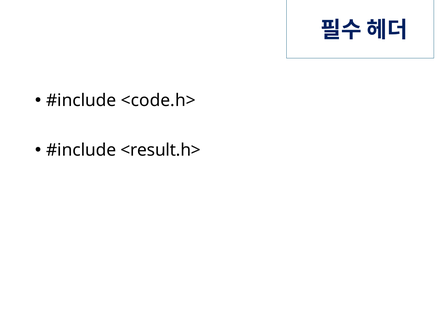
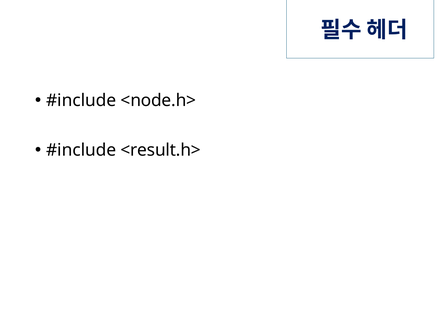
<code.h>: <code.h> -> <node.h> (158, 100)
